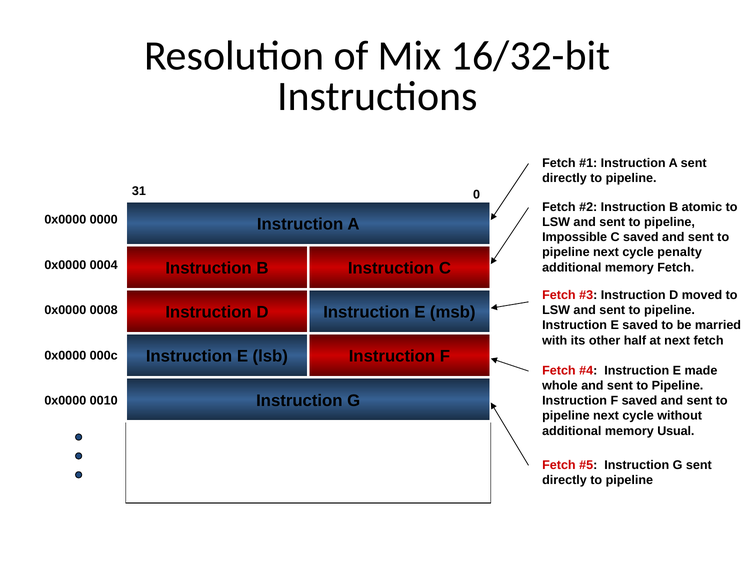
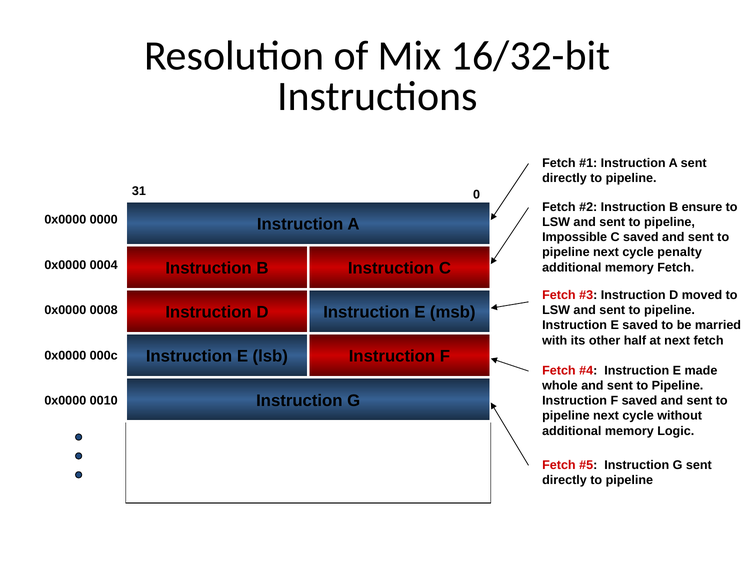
atomic: atomic -> ensure (702, 207)
Usual: Usual -> Logic (676, 431)
